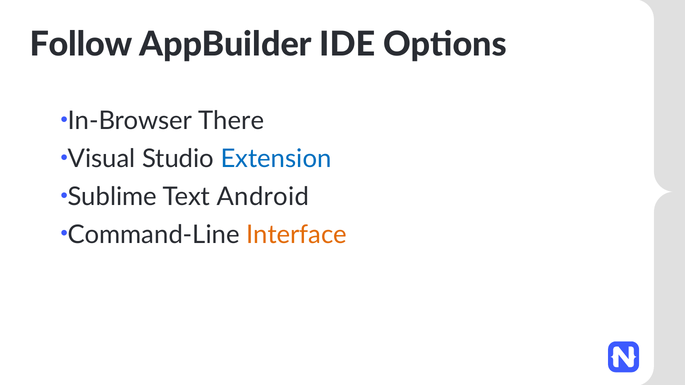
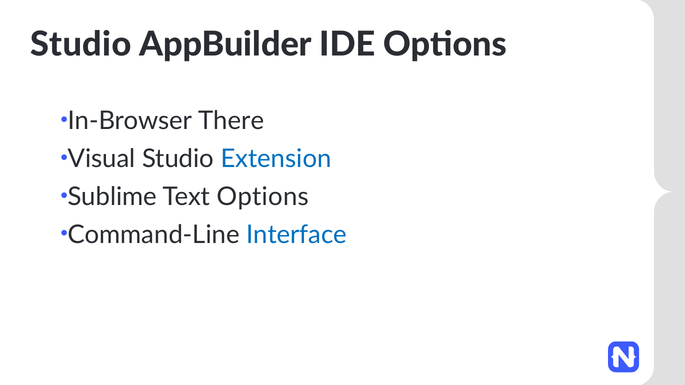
Follow: Follow -> Studio (81, 45)
Text Android: Android -> Options (263, 197)
Interface colour: orange -> blue (297, 235)
